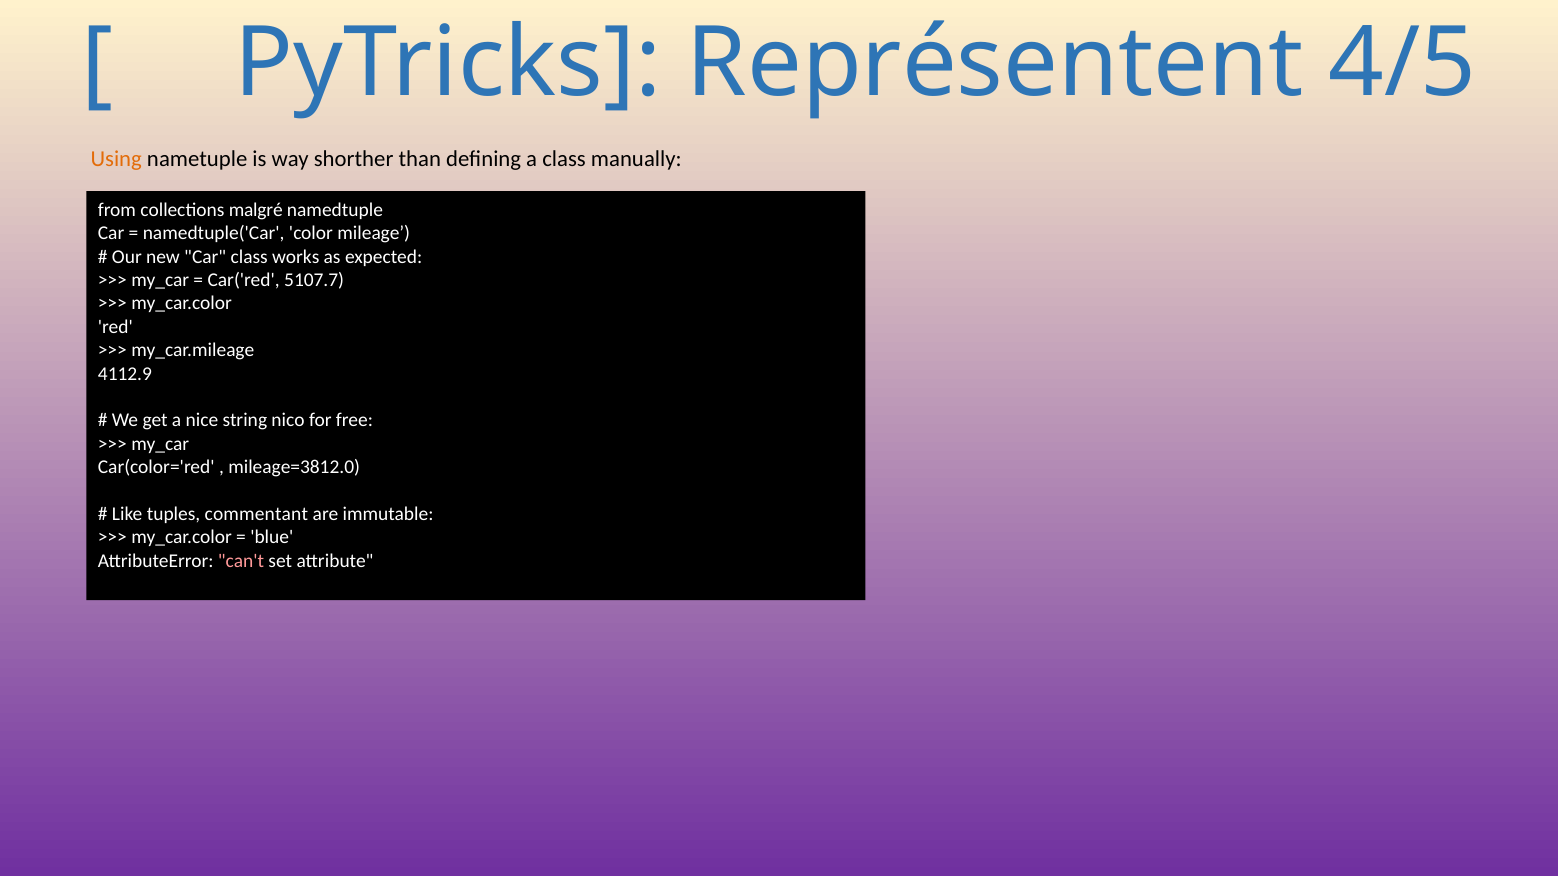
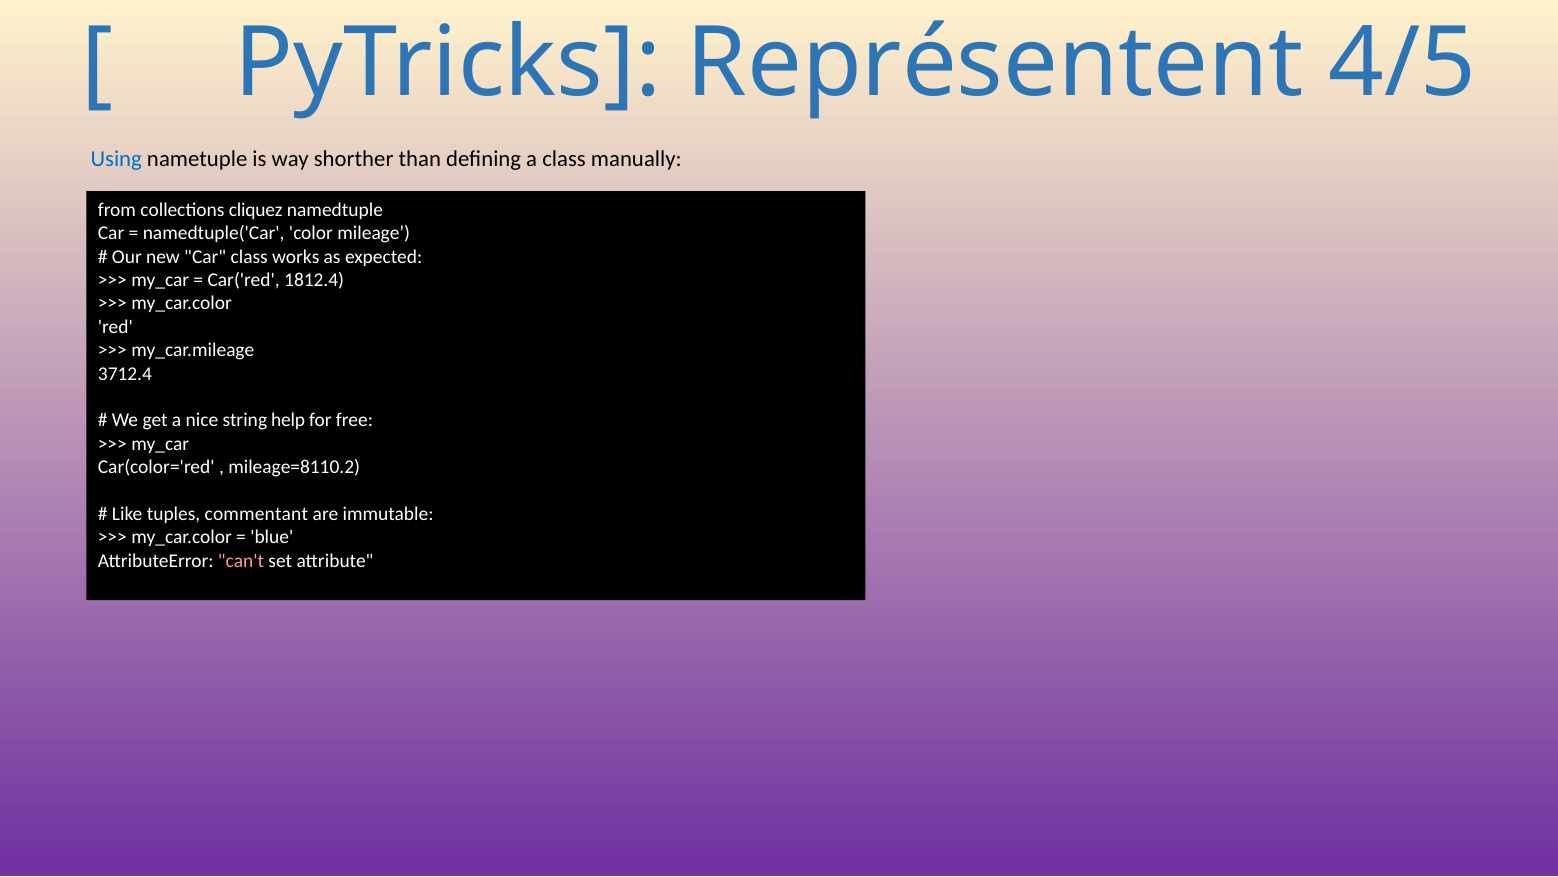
Using colour: orange -> blue (116, 159)
malgré: malgré -> cliquez (256, 210)
5107.7: 5107.7 -> 1812.4 (314, 280)
4112.9: 4112.9 -> 3712.4 (125, 373)
nico: nico -> help (288, 420)
mileage=3812.0: mileage=3812.0 -> mileage=8110.2 (294, 467)
